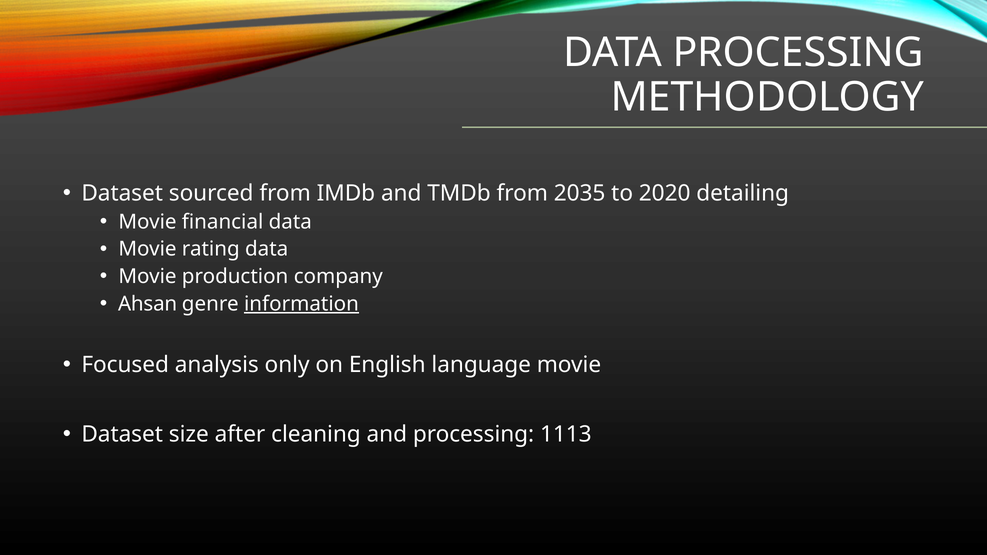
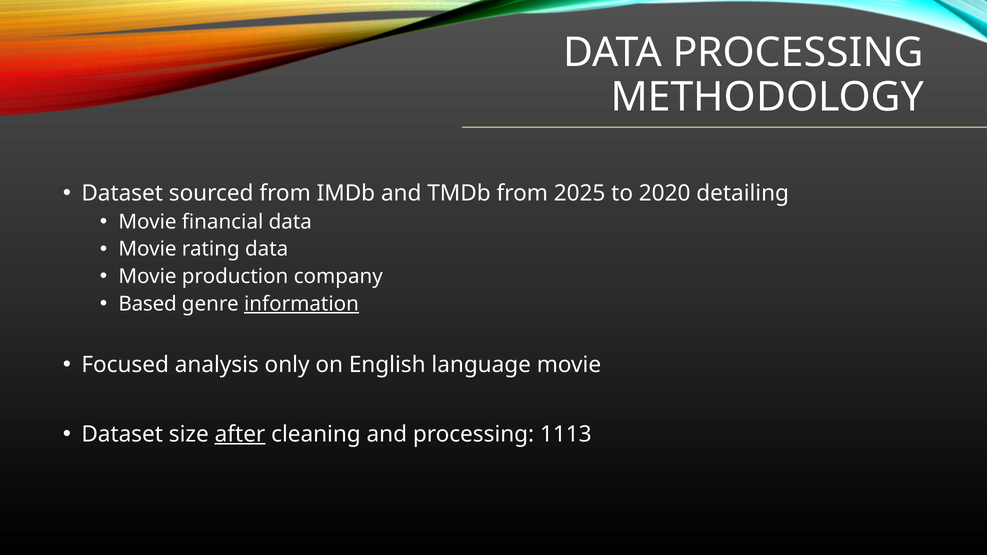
2035: 2035 -> 2025 (580, 193)
Ahsan: Ahsan -> Based (148, 304)
after underline: none -> present (240, 434)
